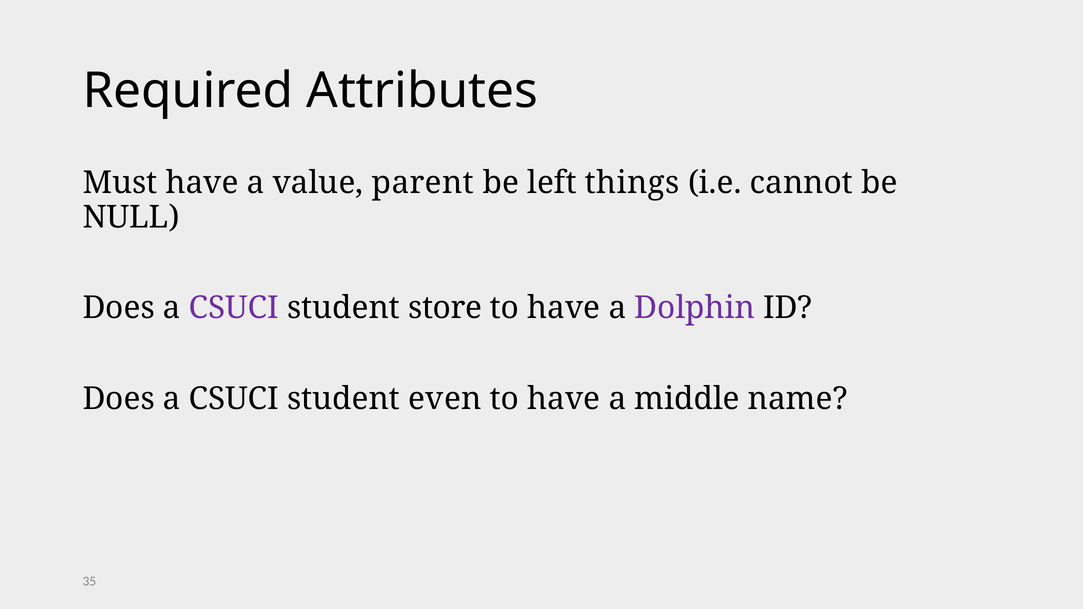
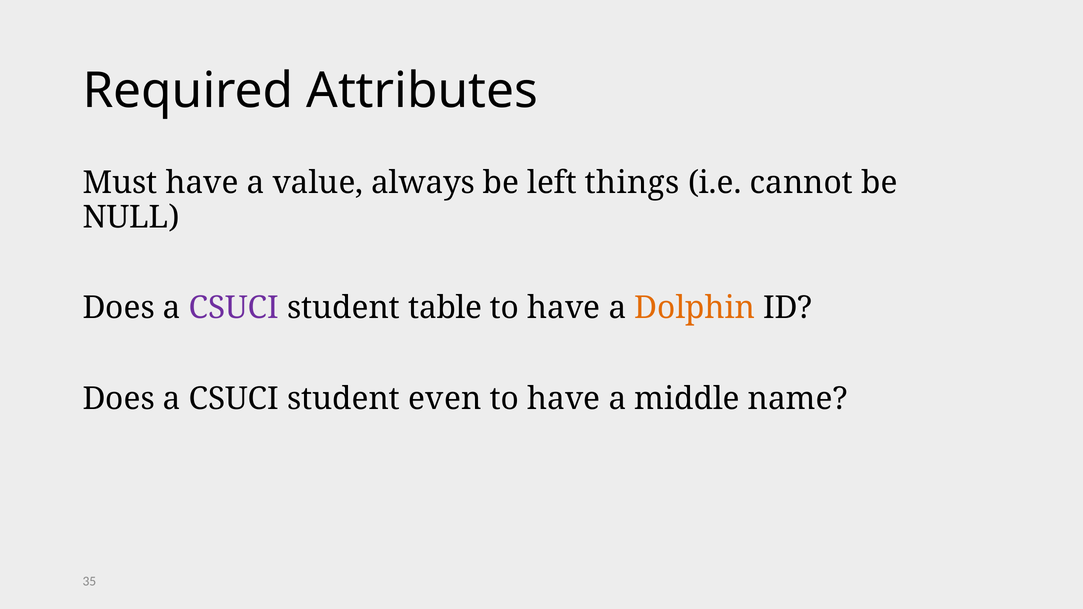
parent: parent -> always (423, 183)
store: store -> table (445, 308)
Dolphin colour: purple -> orange (695, 308)
